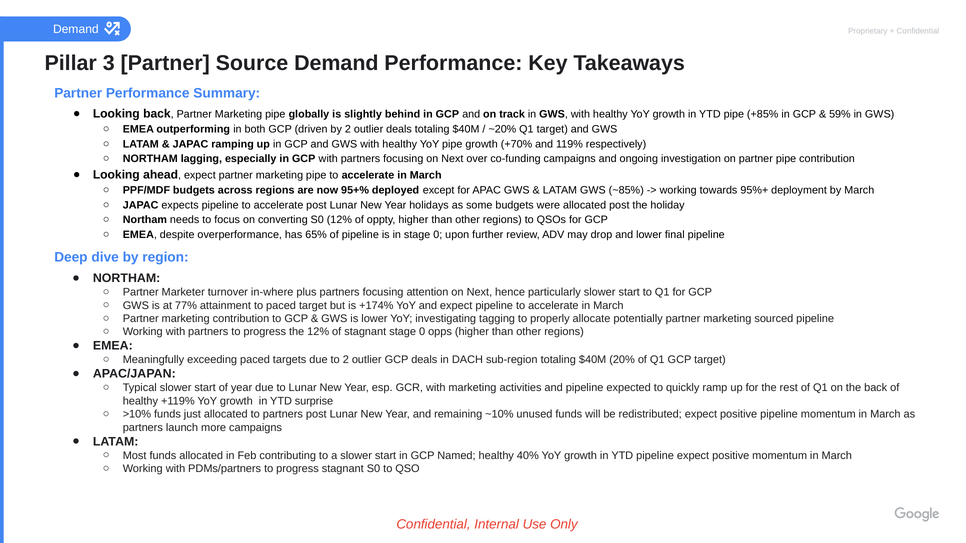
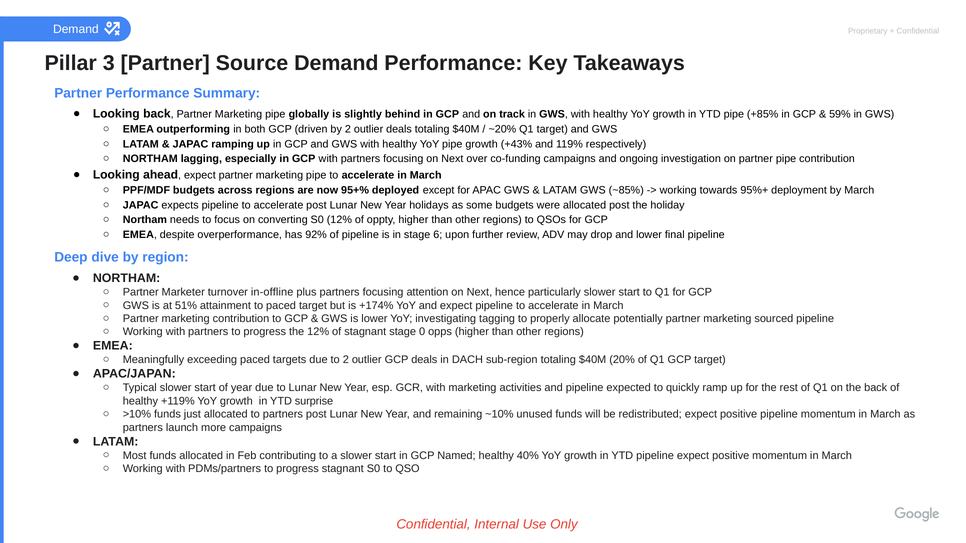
+70%: +70% -> +43% (516, 144)
65%: 65% -> 92% (316, 235)
in stage 0: 0 -> 6 (438, 235)
in-where: in-where -> in-offline (272, 292)
77%: 77% -> 51% (186, 306)
